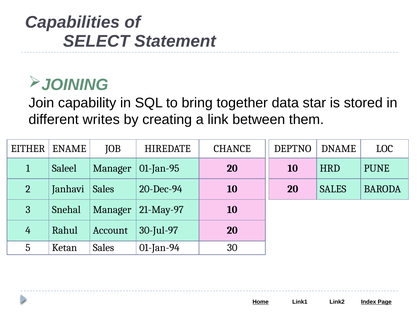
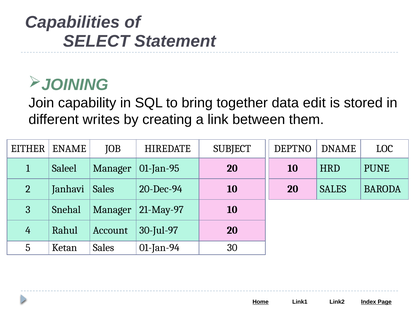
star: star -> edit (314, 103)
CHANCE: CHANCE -> SUBJECT (232, 149)
